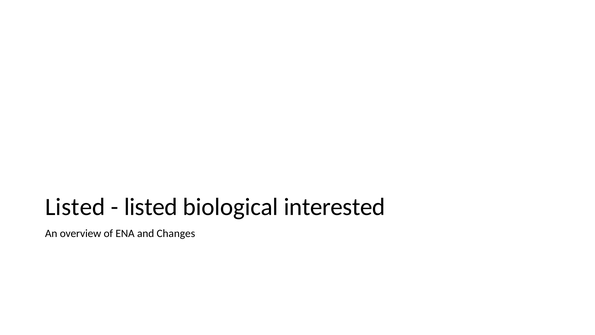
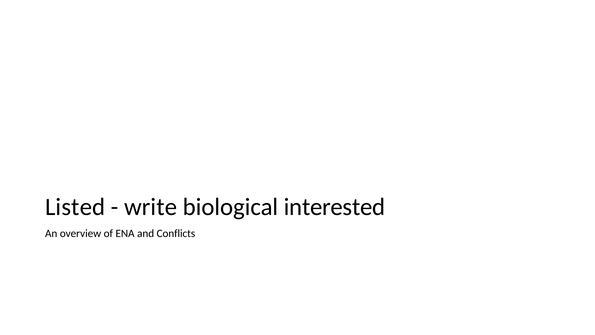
listed: listed -> write (151, 207)
Changes: Changes -> Conflicts (176, 233)
